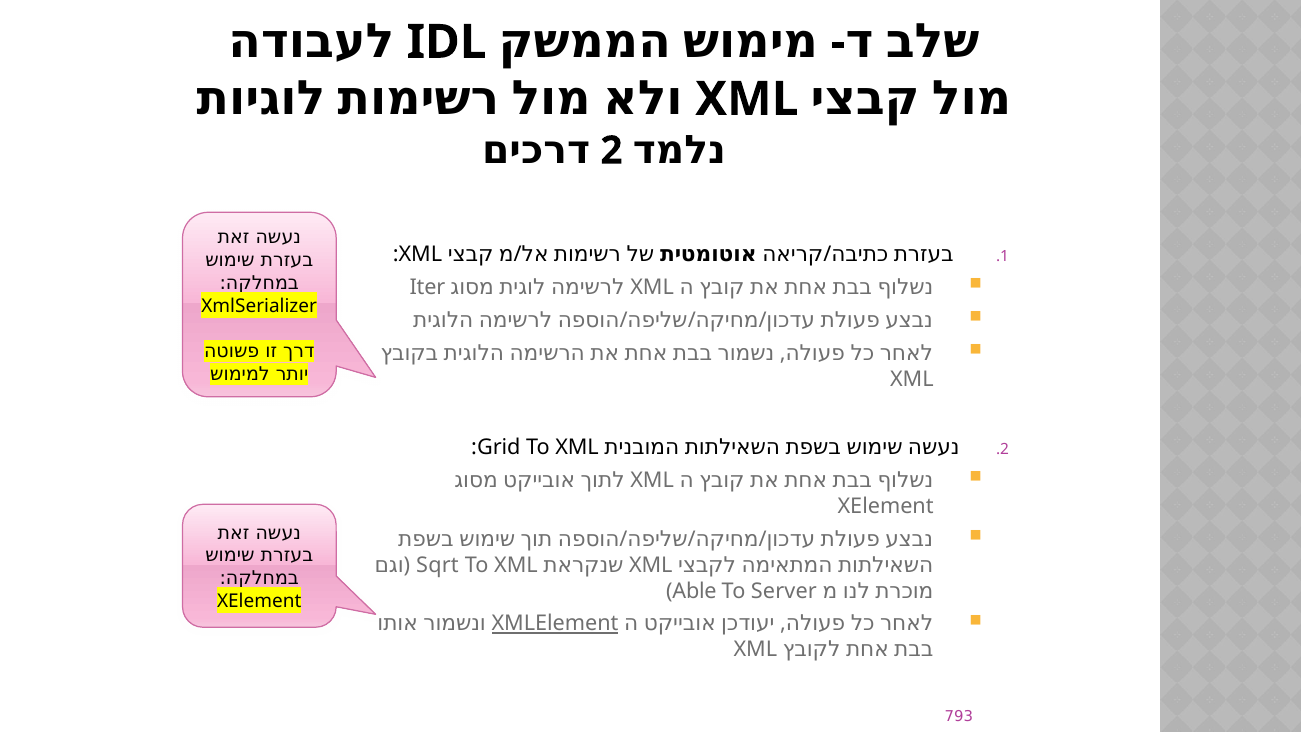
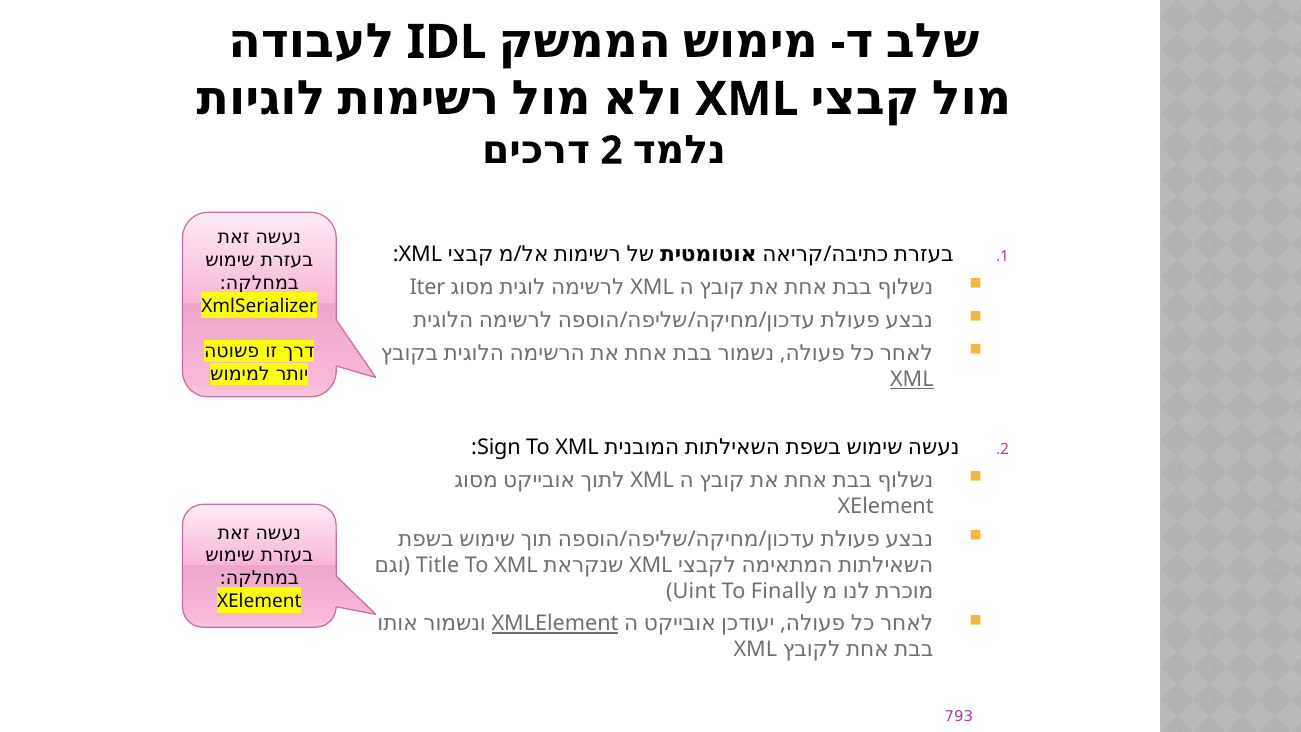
XML underline: none -> present (912, 379)
Grid: Grid -> Sign (499, 447)
Sqrt: Sqrt -> Title (438, 565)
Able: Able -> Uint (694, 591)
Server: Server -> Finally (784, 591)
